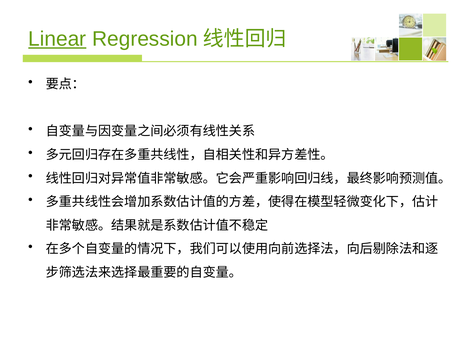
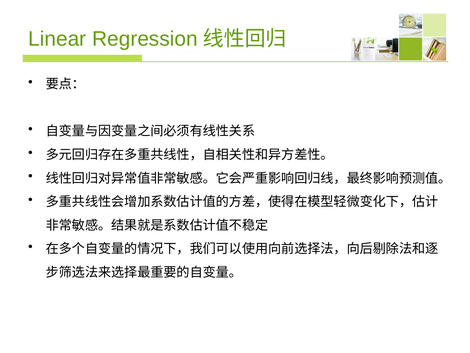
Linear underline: present -> none (57, 39)
